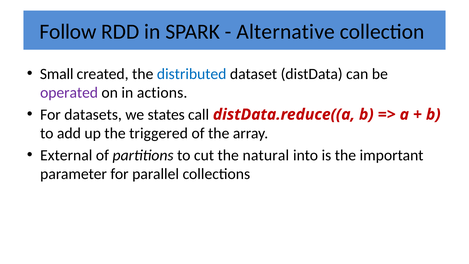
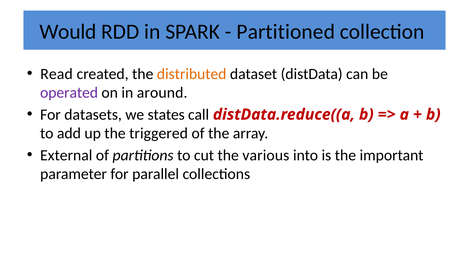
Follow: Follow -> Would (68, 32)
Alternative: Alternative -> Partitioned (286, 32)
Small: Small -> Read (57, 74)
distributed colour: blue -> orange (192, 74)
actions: actions -> around (162, 93)
natural: natural -> various (266, 155)
